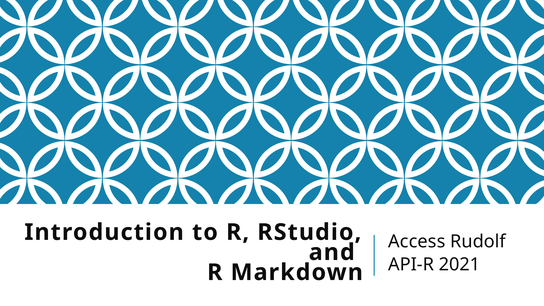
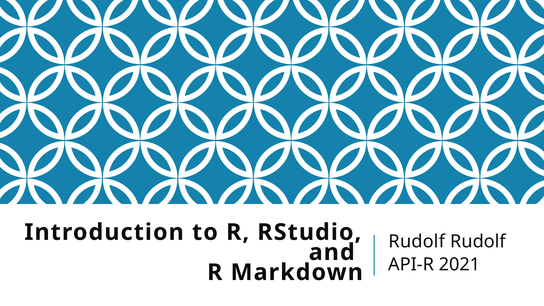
Access: Access -> Rudolf (417, 241)
